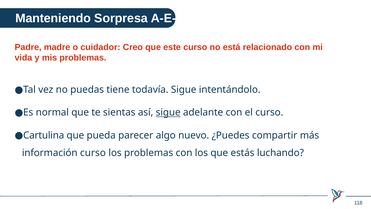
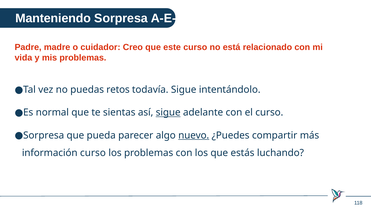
tiene: tiene -> retos (118, 90)
Cartulina: Cartulina -> Sorpresa (44, 135)
nuevo underline: none -> present (194, 135)
